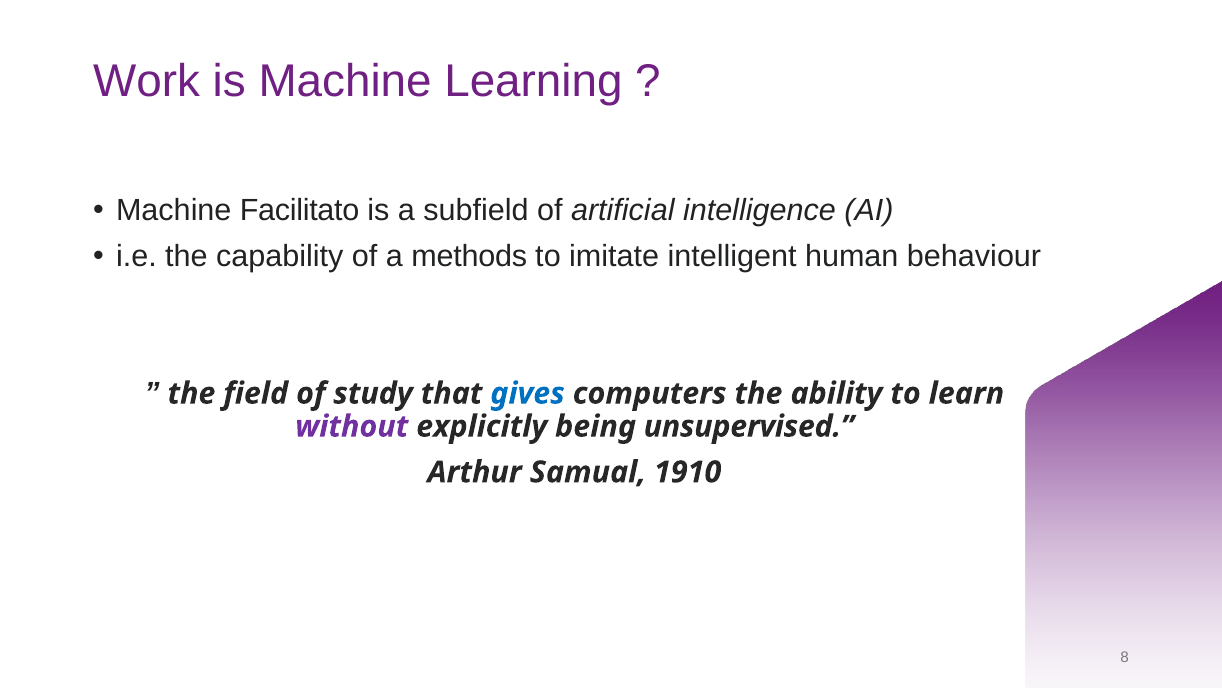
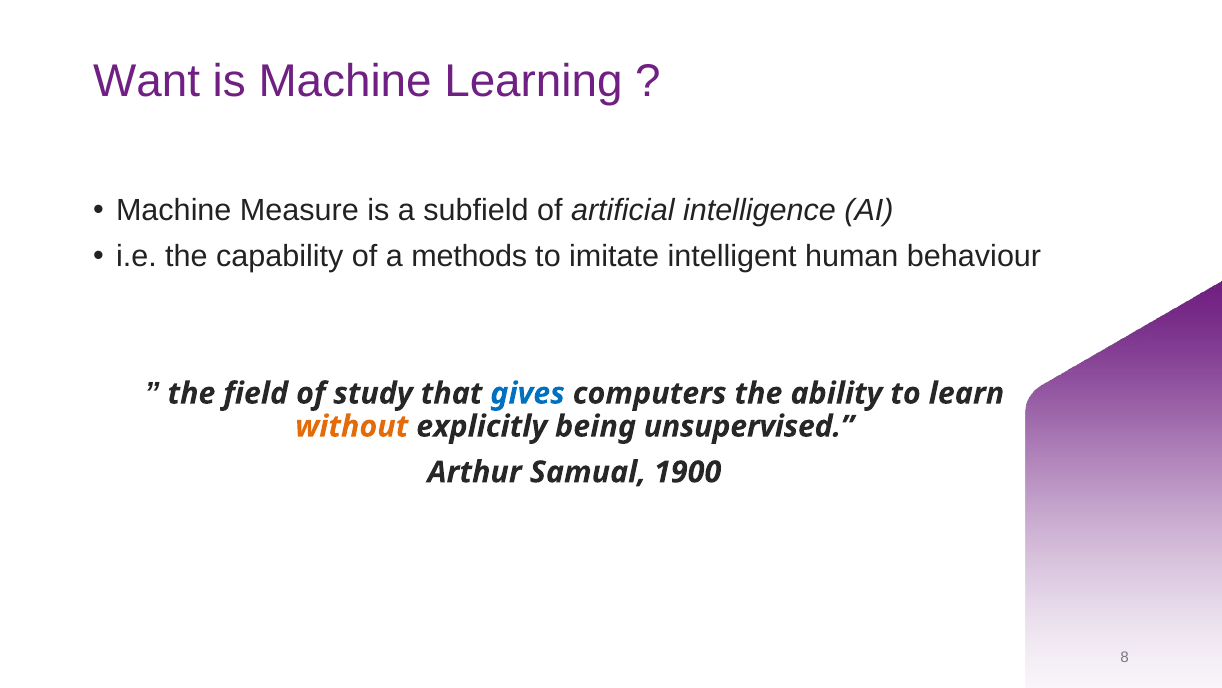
Work: Work -> Want (147, 81)
Facilitato: Facilitato -> Measure (299, 210)
without colour: purple -> orange (352, 426)
1910: 1910 -> 1900 (688, 472)
